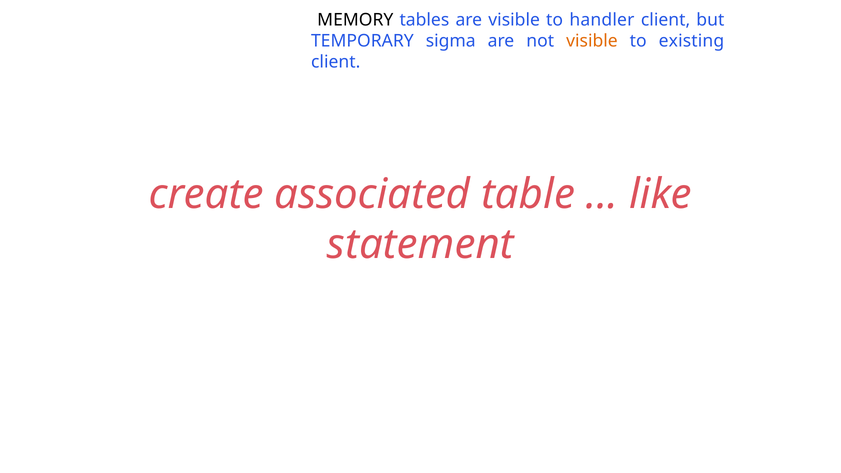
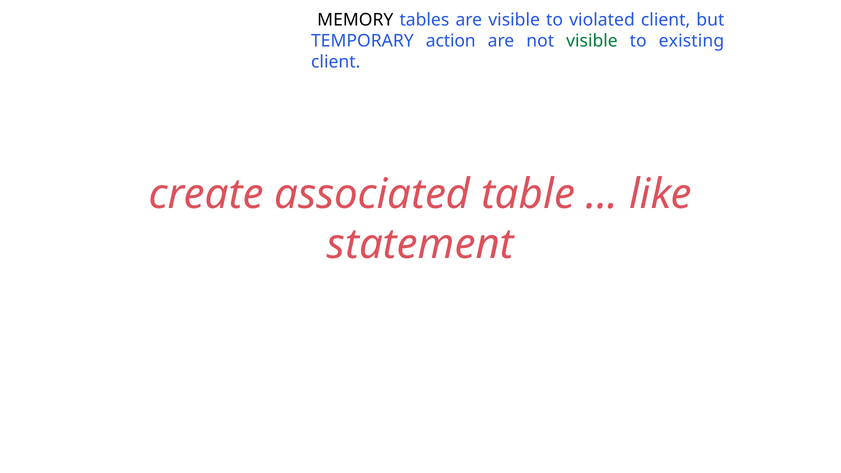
handler: handler -> violated (602, 20)
sigma: sigma -> action (451, 41)
visible colour: orange -> green (592, 41)
